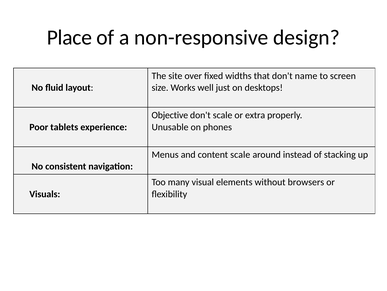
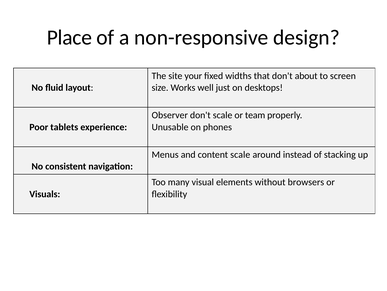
over: over -> your (193, 76)
name: name -> about (306, 76)
Objective: Objective -> Observer (170, 115)
extra: extra -> team (255, 115)
